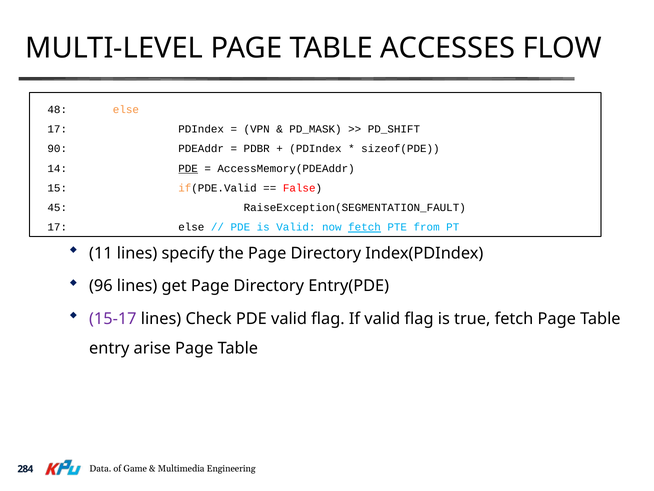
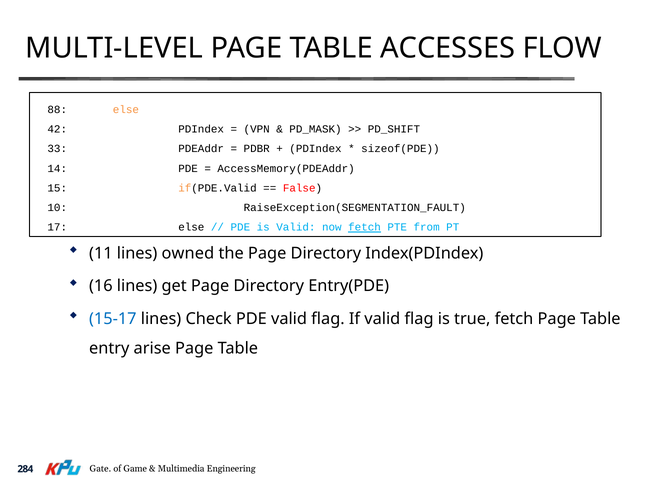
48: 48 -> 88 (57, 109)
17: 17 -> 42 (57, 129)
90: 90 -> 33 (57, 149)
PDE underline: present -> none (188, 168)
45: 45 -> 10 (57, 207)
specify: specify -> owned (188, 253)
96: 96 -> 16 (101, 286)
15-17 colour: purple -> blue (113, 318)
Data: Data -> Gate (100, 468)
